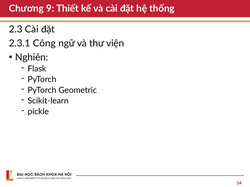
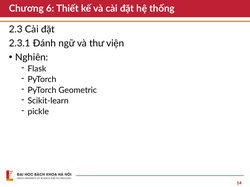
9: 9 -> 6 (50, 9)
Công: Công -> Đánh (44, 43)
